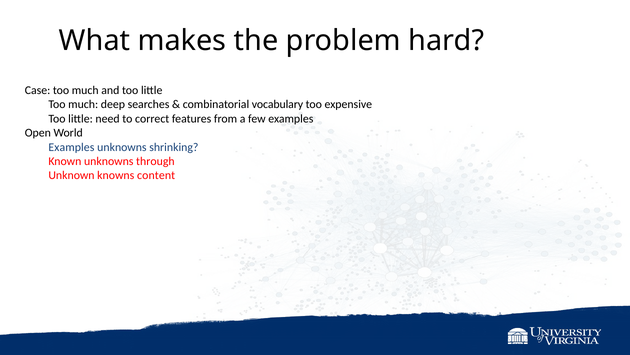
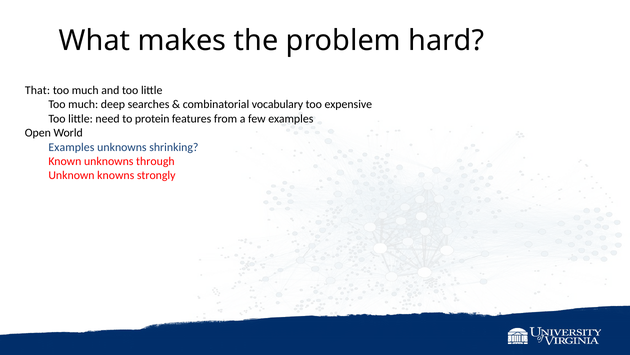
Case: Case -> That (37, 90)
correct: correct -> protein (152, 119)
content: content -> strongly (156, 175)
